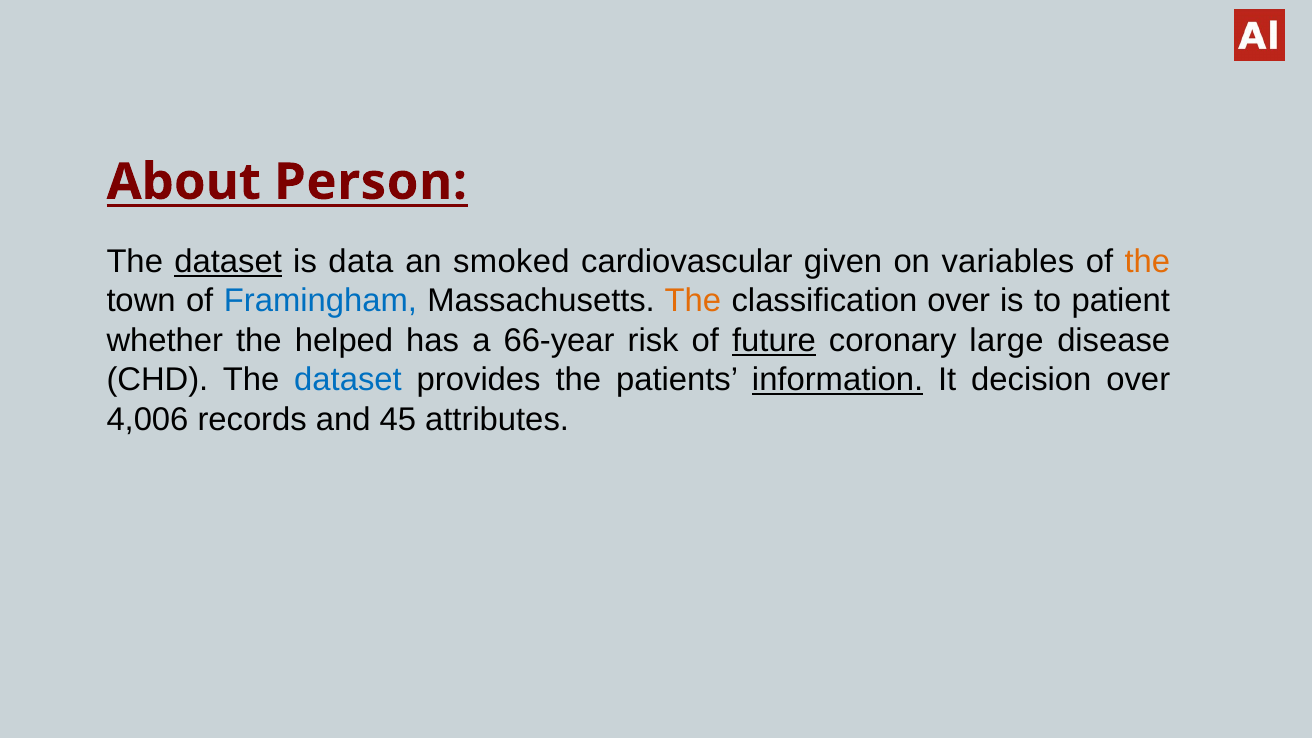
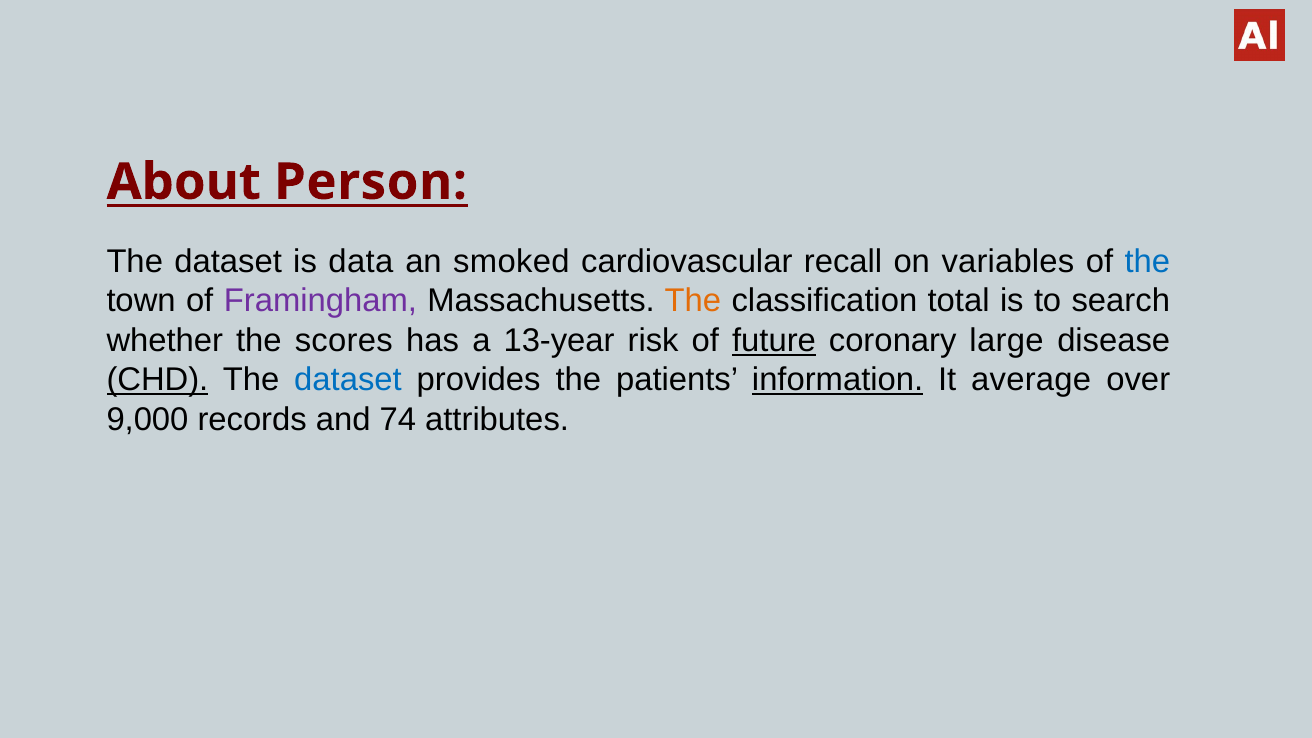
dataset underline: present -> none (228, 262)
given: given -> recall (843, 262)
the colour: orange -> blue (1147, 262)
Framingham colour: blue -> purple (320, 301)
classification over: over -> total (959, 301)
patient: patient -> search (1121, 301)
helped: helped -> scores (344, 340)
66-year: 66-year -> 13-year (559, 340)
CHD underline: none -> present (157, 380)
decision: decision -> average (1031, 380)
4,006: 4,006 -> 9,000 (147, 419)
45: 45 -> 74 (398, 419)
